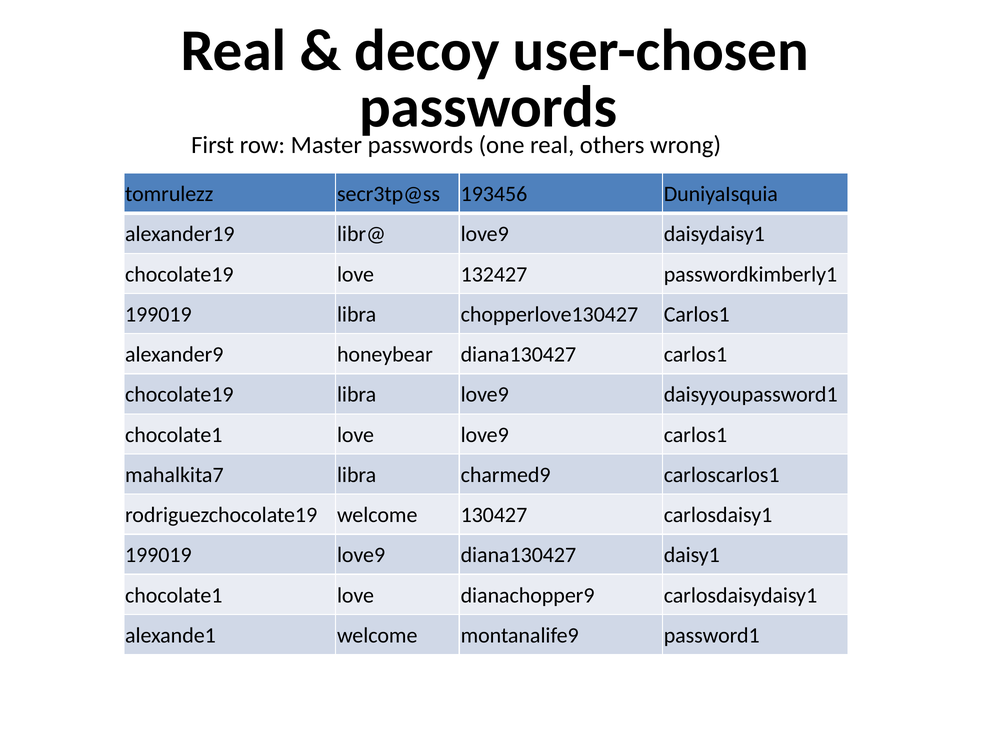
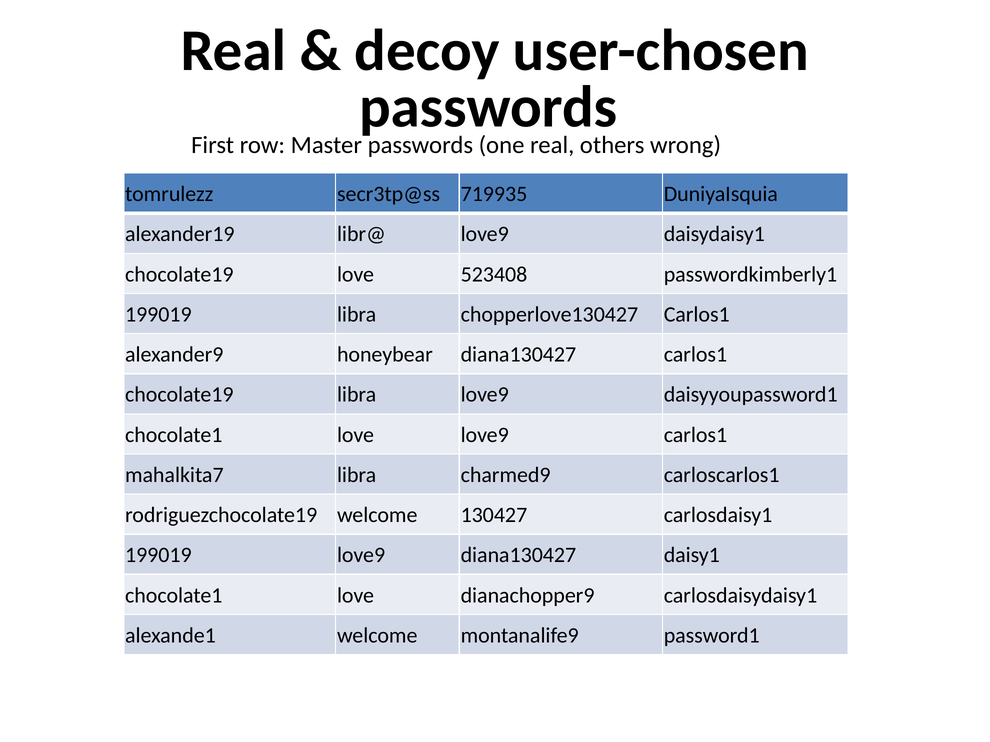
193456: 193456 -> 719935 (494, 194)
132427: 132427 -> 523408 (494, 275)
